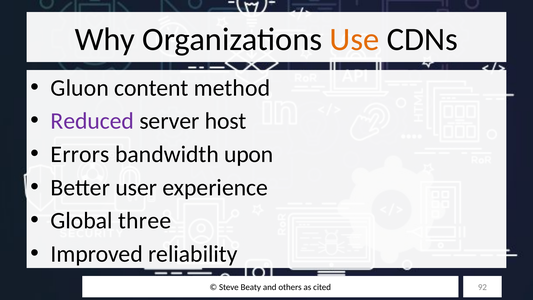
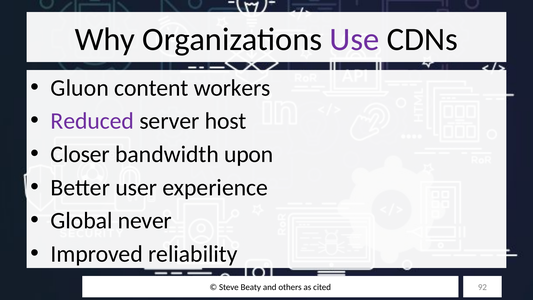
Use colour: orange -> purple (354, 39)
method: method -> workers (232, 88)
Errors: Errors -> Closer (80, 154)
three: three -> never (145, 221)
